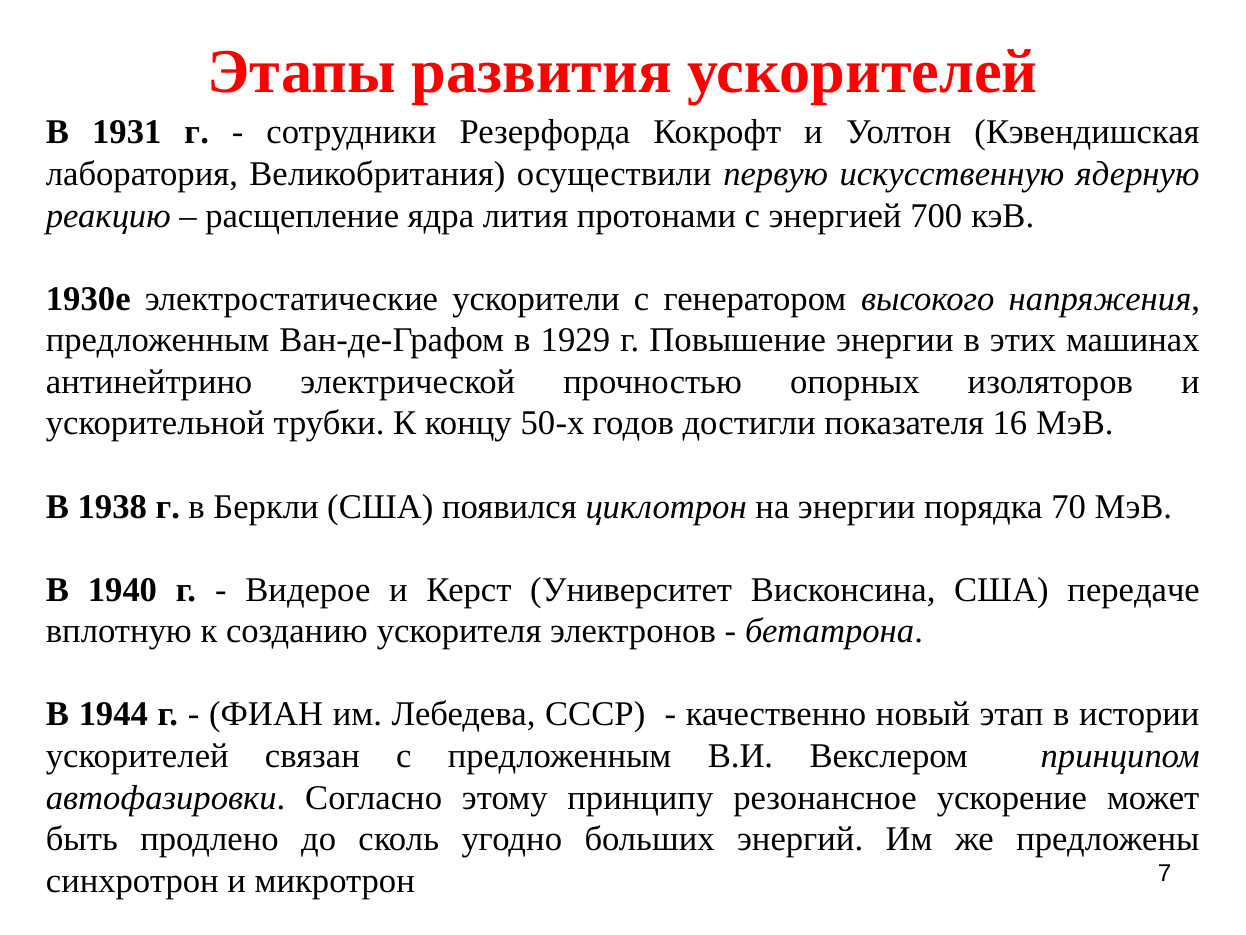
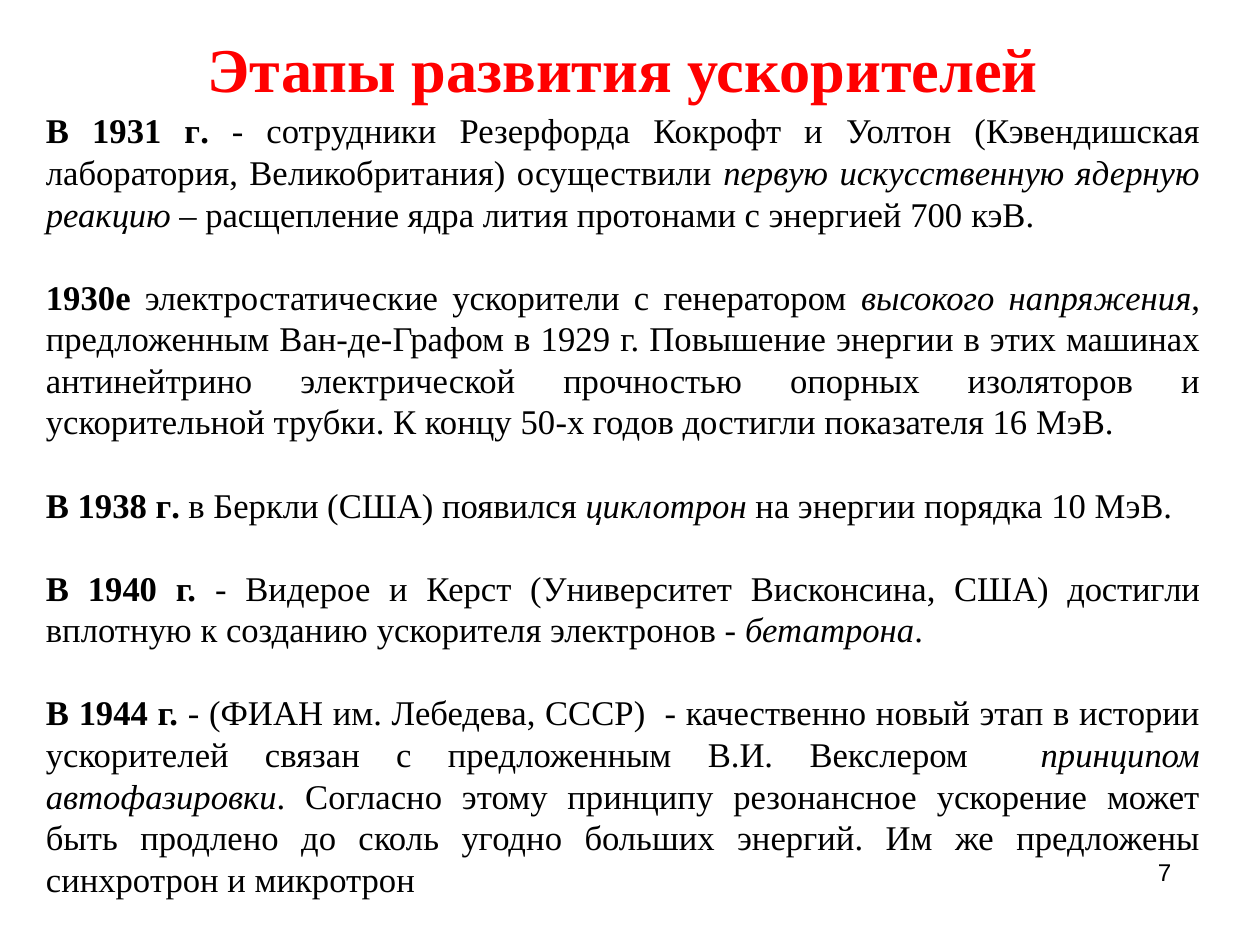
70: 70 -> 10 (1069, 506)
США передаче: передаче -> достигли (1134, 589)
